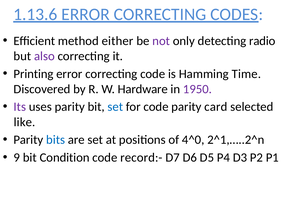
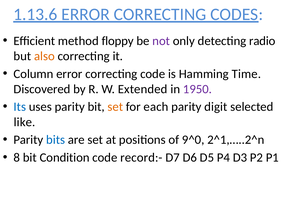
either: either -> floppy (118, 41)
also colour: purple -> orange (44, 56)
Printing: Printing -> Column (33, 74)
Hardware: Hardware -> Extended (143, 89)
Its colour: purple -> blue (20, 107)
set colour: blue -> orange (115, 107)
for code: code -> each (156, 107)
card: card -> digit (216, 107)
4^0: 4^0 -> 9^0 (193, 140)
9: 9 -> 8 (17, 158)
